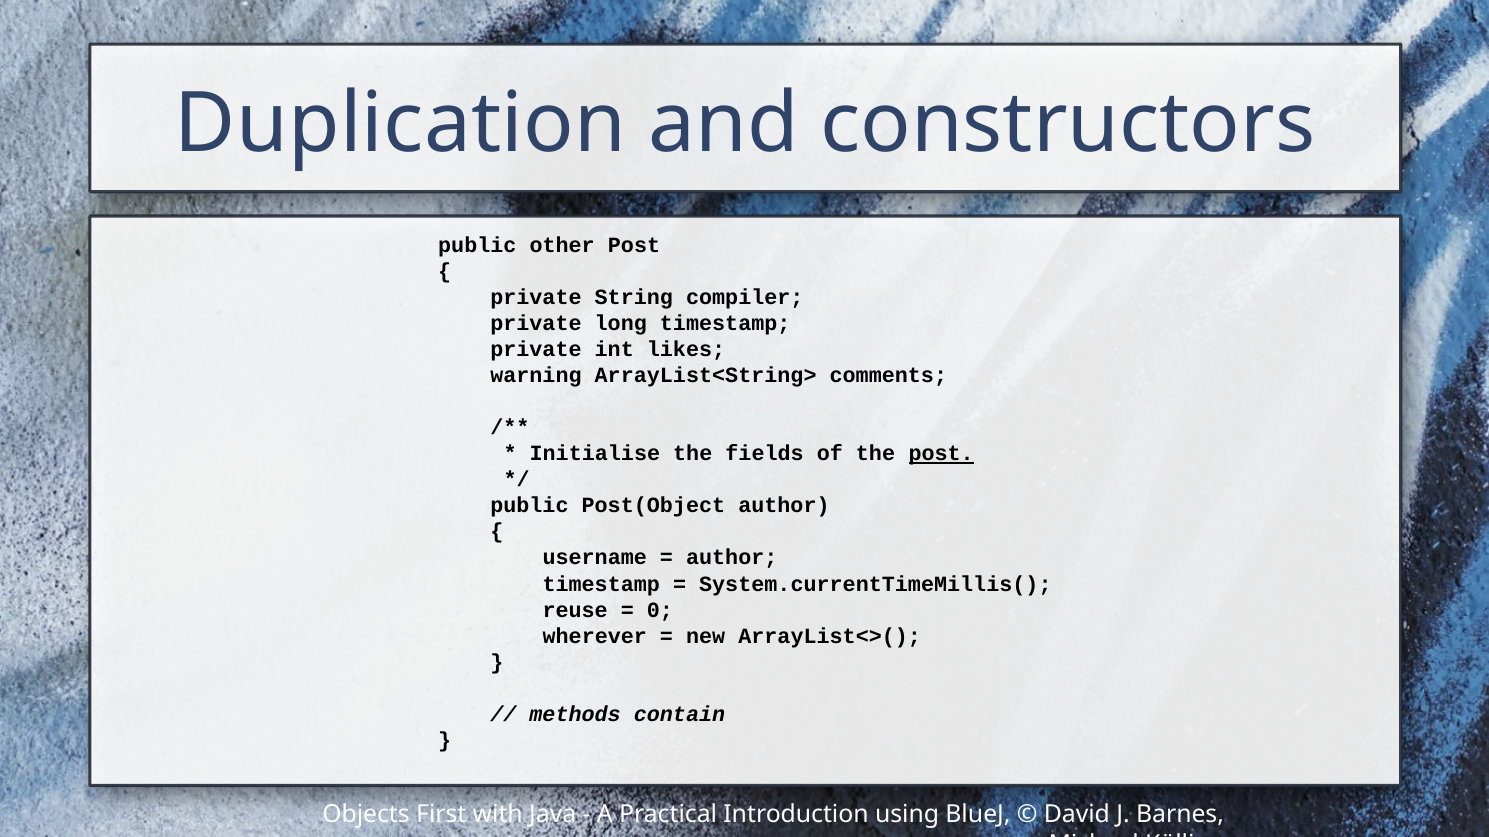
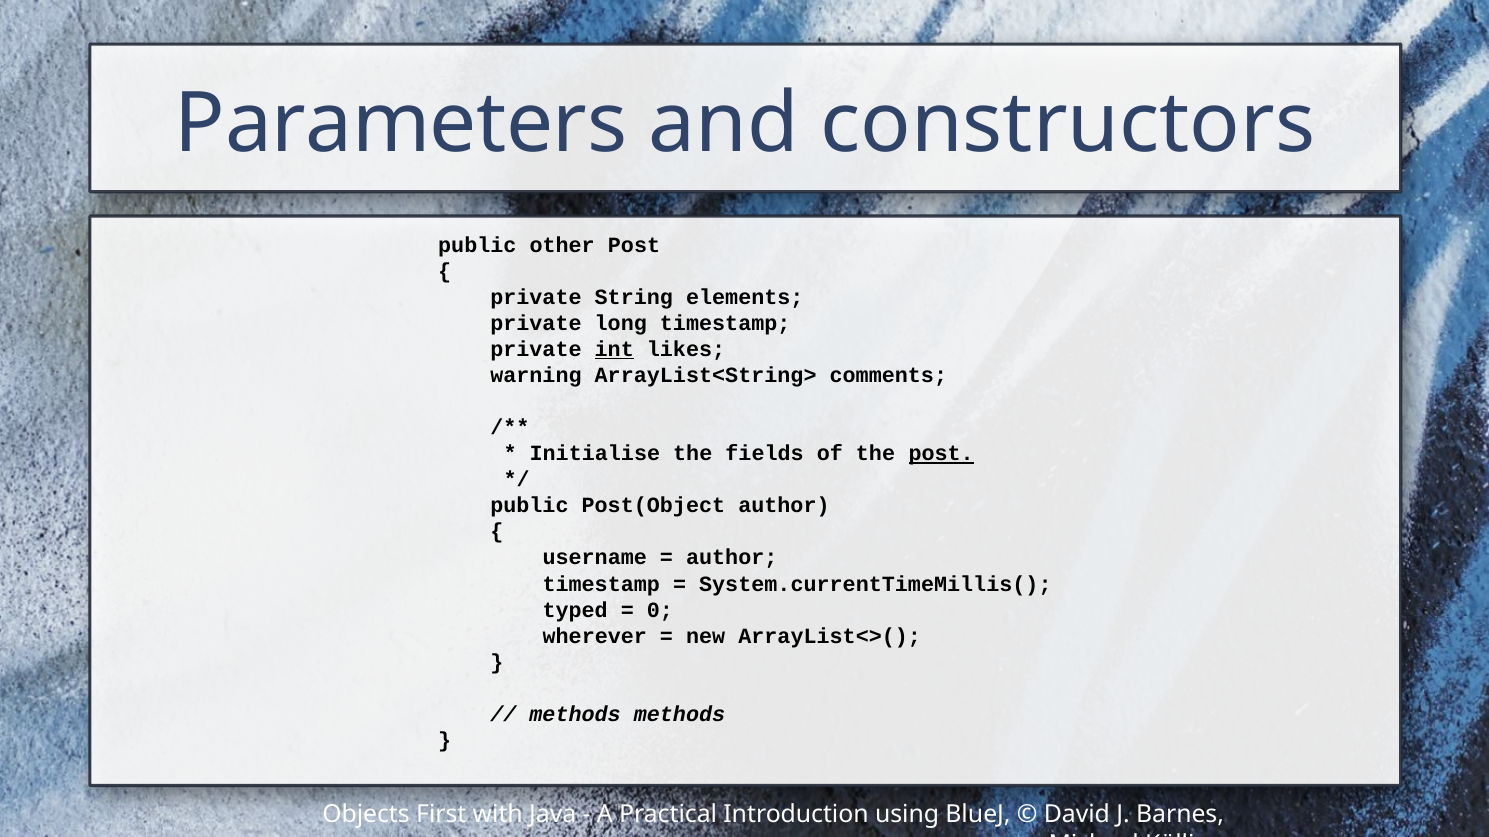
Duplication: Duplication -> Parameters (401, 124)
compiler: compiler -> elements (745, 297)
int underline: none -> present (614, 350)
reuse: reuse -> typed (575, 610)
methods contain: contain -> methods (679, 715)
